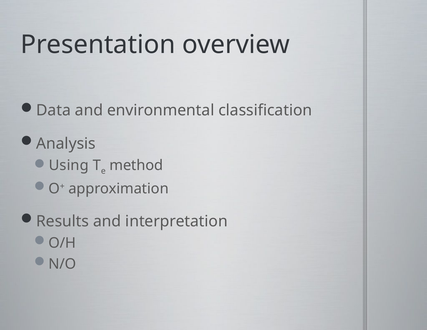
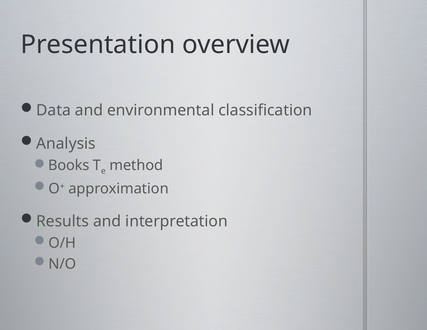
Using: Using -> Books (69, 165)
